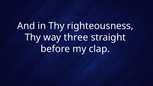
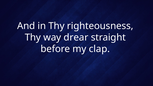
three: three -> drear (76, 37)
